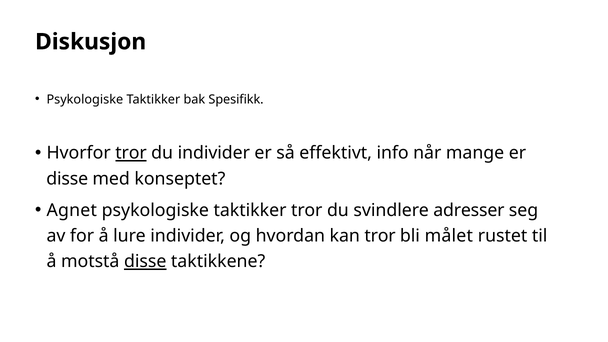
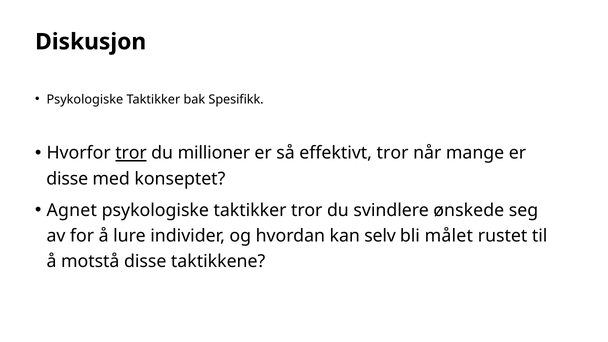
du individer: individer -> millioner (214, 153)
effektivt info: info -> tror (393, 153)
adresser: adresser -> ønskede (469, 211)
kan tror: tror -> selv (380, 236)
disse underline: present -> none (145, 262)
